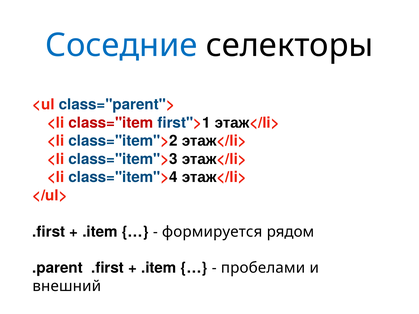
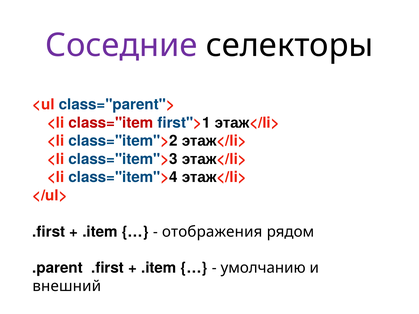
Соседние colour: blue -> purple (121, 45)
формируется: формируется -> отображения (212, 232)
пробелами: пробелами -> умолчанию (263, 268)
